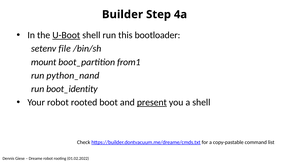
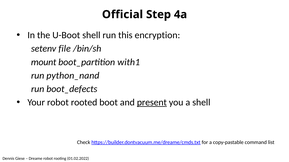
Builder: Builder -> Official (122, 15)
U-Boot underline: present -> none (66, 35)
bootloader: bootloader -> encryption (157, 35)
from1: from1 -> with1 (129, 62)
boot_identity: boot_identity -> boot_defects (72, 89)
